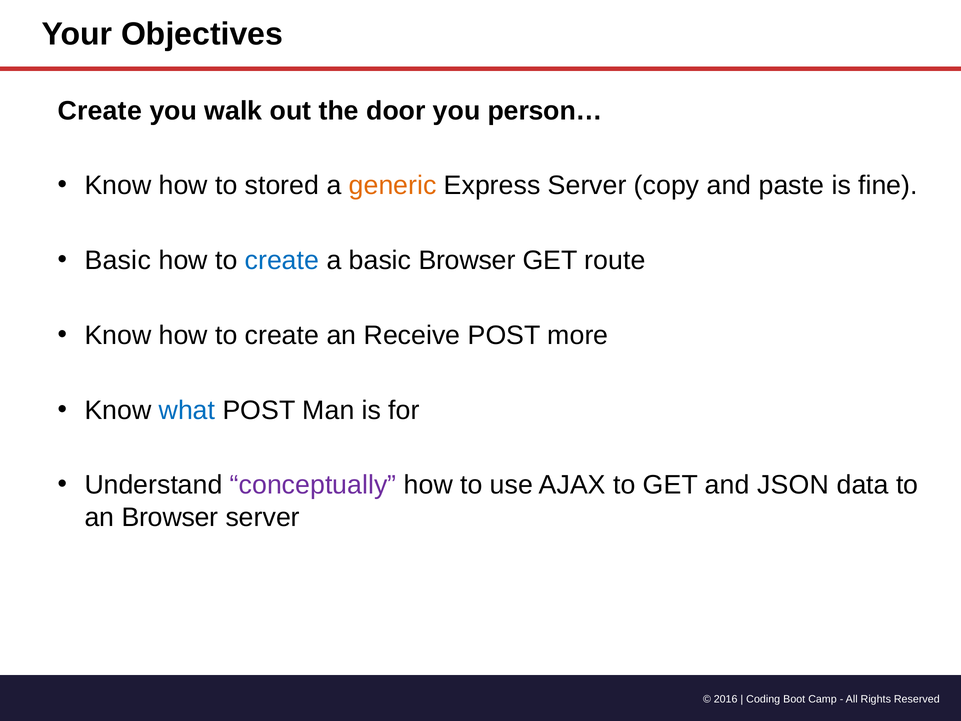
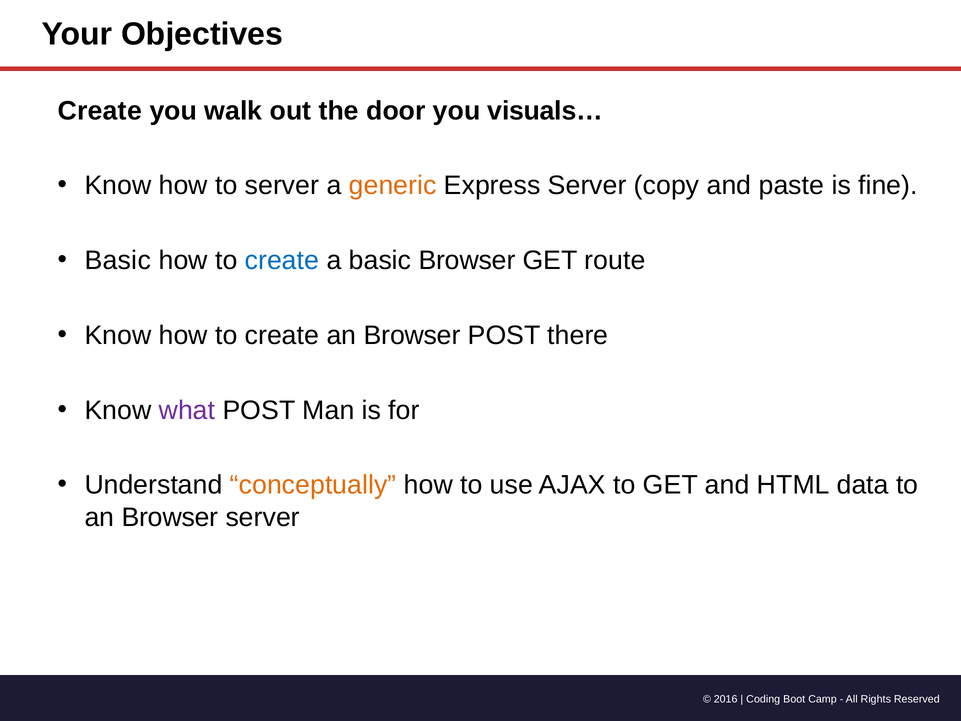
person…: person… -> visuals… (545, 111)
to stored: stored -> server (282, 186)
create an Receive: Receive -> Browser (412, 335)
more: more -> there (578, 335)
what colour: blue -> purple (187, 410)
conceptually colour: purple -> orange (313, 485)
JSON: JSON -> HTML (793, 485)
